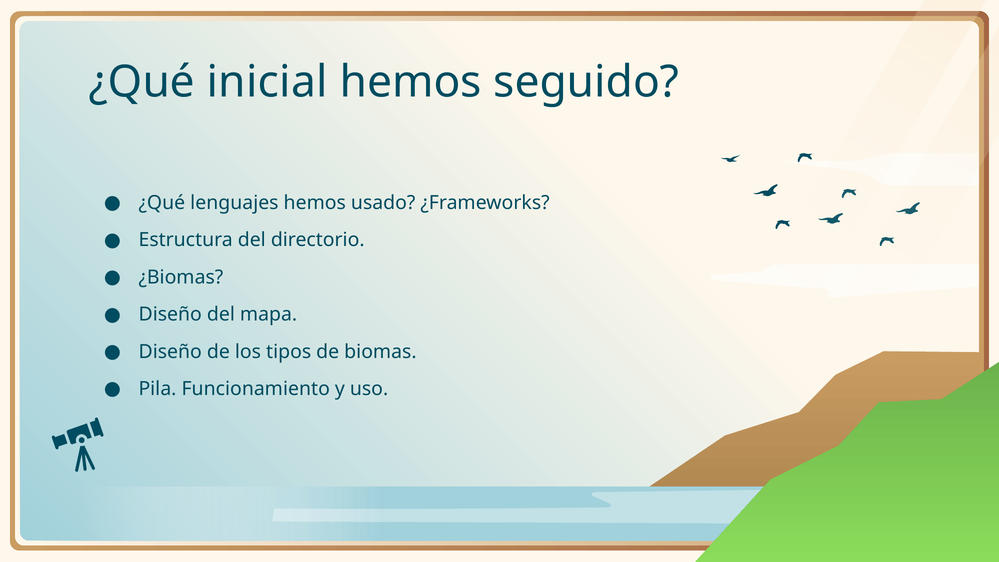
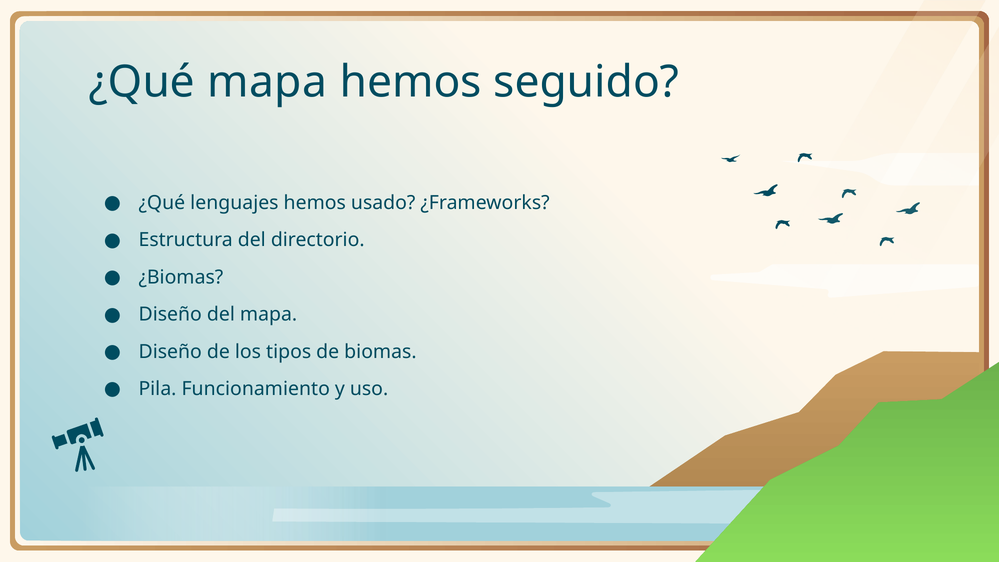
¿Qué inicial: inicial -> mapa (267, 82)
